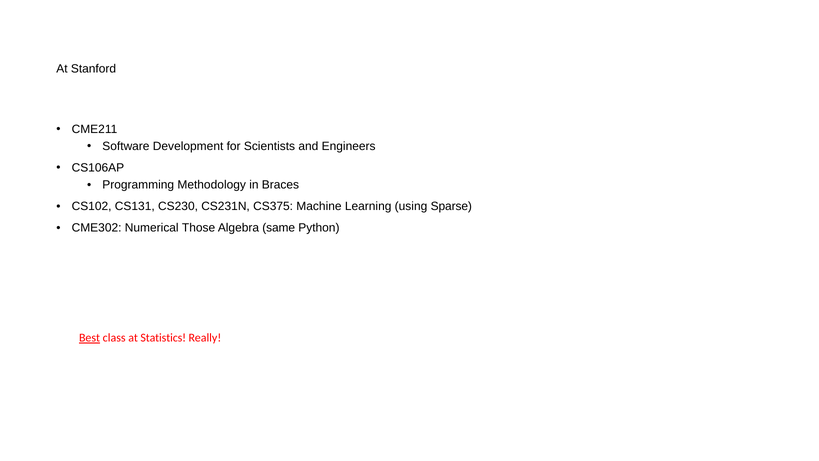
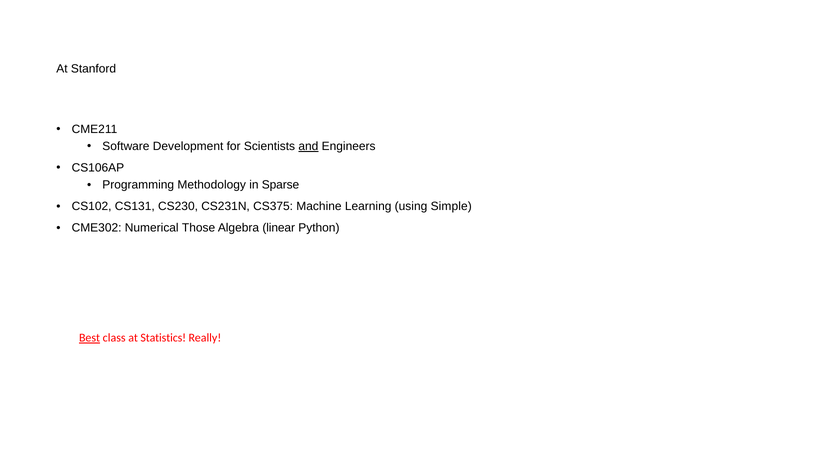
and underline: none -> present (308, 146)
Braces: Braces -> Sparse (281, 185)
Sparse: Sparse -> Simple (451, 206)
same: same -> linear (279, 228)
